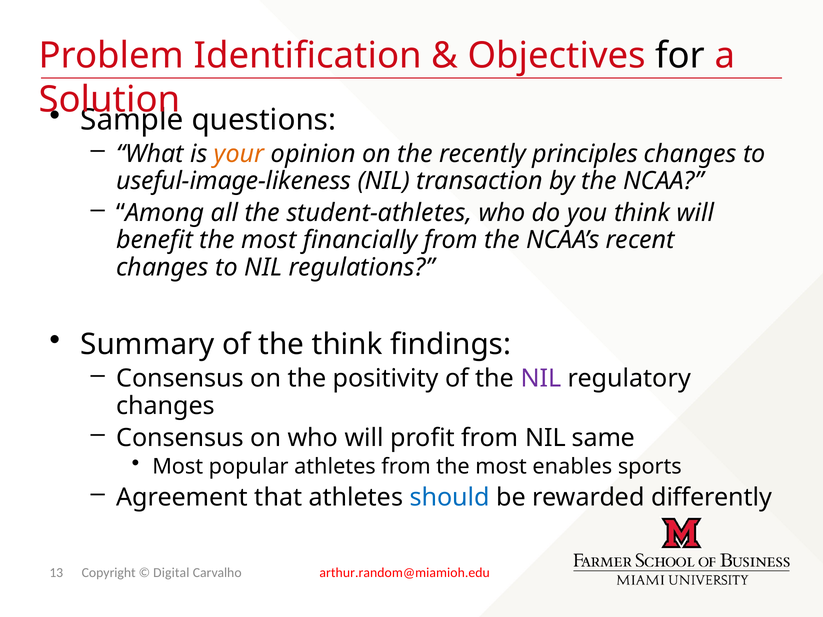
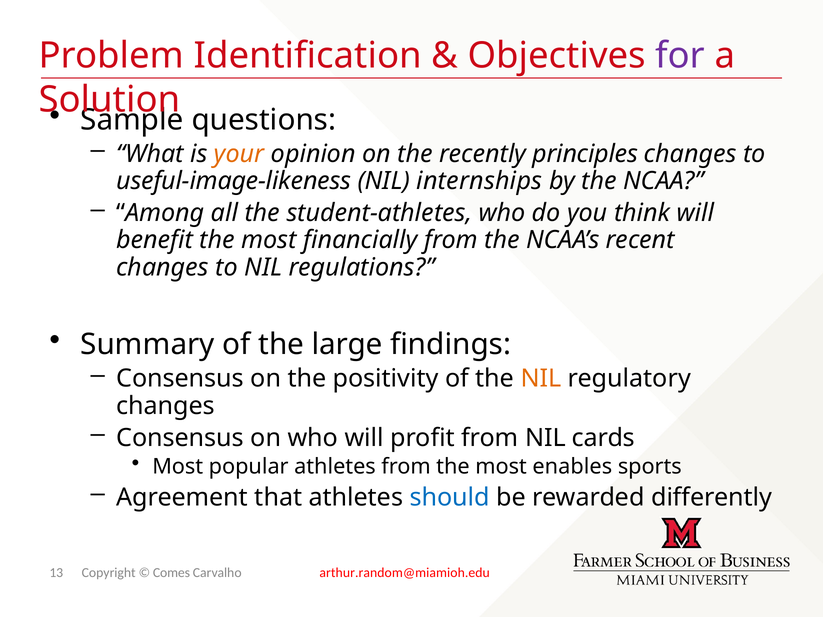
for colour: black -> purple (680, 56)
transaction: transaction -> internships (479, 181)
the think: think -> large (347, 345)
NIL colour: purple -> orange (541, 379)
same: same -> cards (603, 438)
Digital: Digital -> Comes (171, 573)
